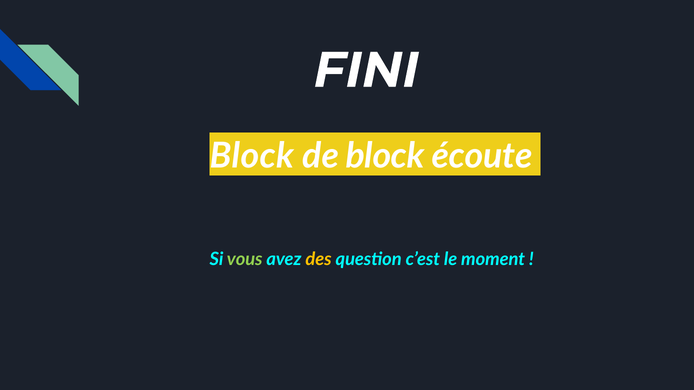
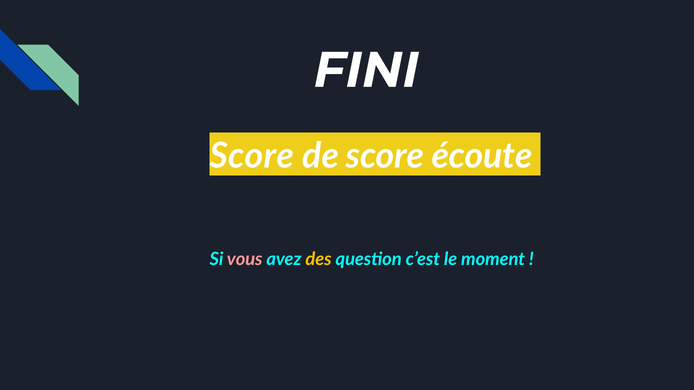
Block: Block -> Score (252, 156)
de block: block -> score (385, 156)
vous colour: light green -> pink (245, 260)
